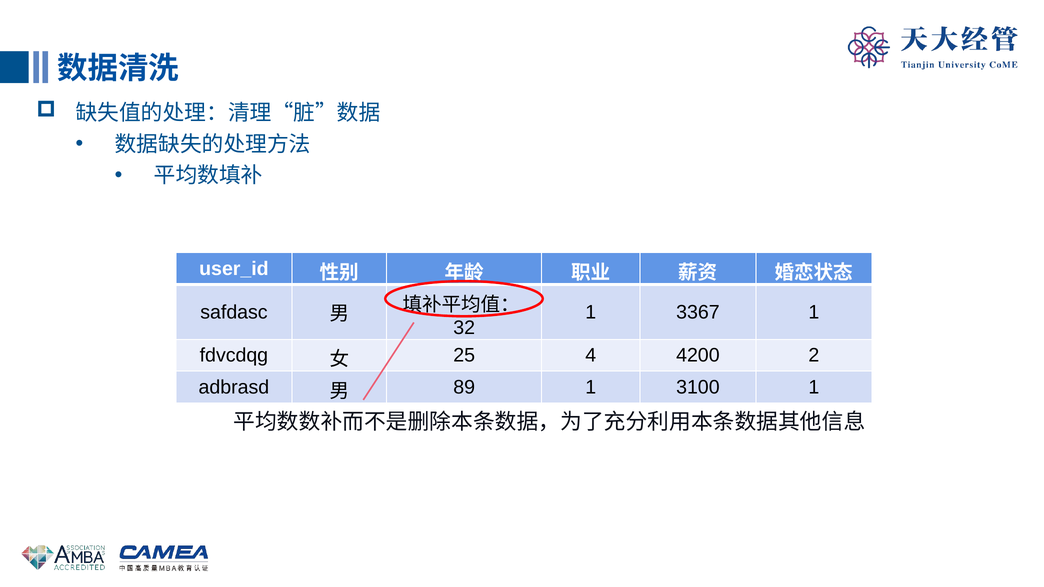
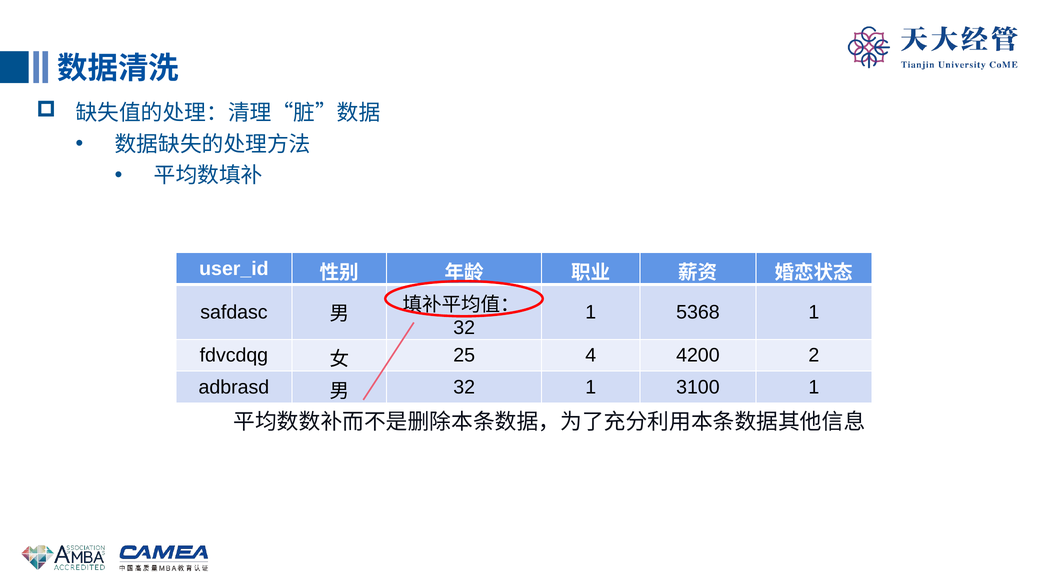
3367: 3367 -> 5368 (698, 312)
89: 89 -> 32 (464, 387)
